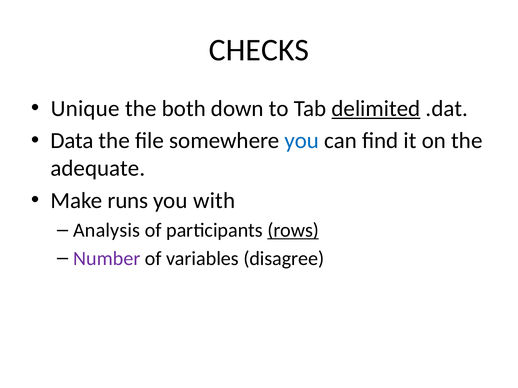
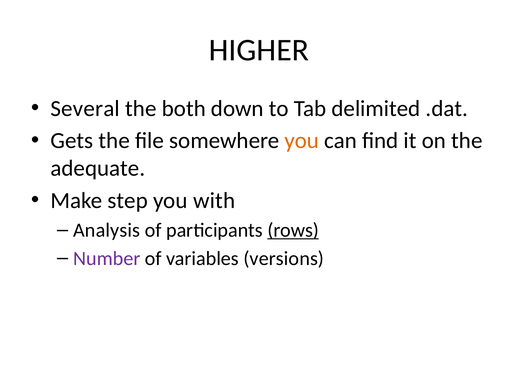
CHECKS: CHECKS -> HIGHER (259, 50)
Unique: Unique -> Several (85, 109)
delimited underline: present -> none (376, 109)
Data: Data -> Gets (72, 141)
you colour: blue -> orange (302, 141)
runs: runs -> step (128, 201)
disagree: disagree -> versions (284, 259)
